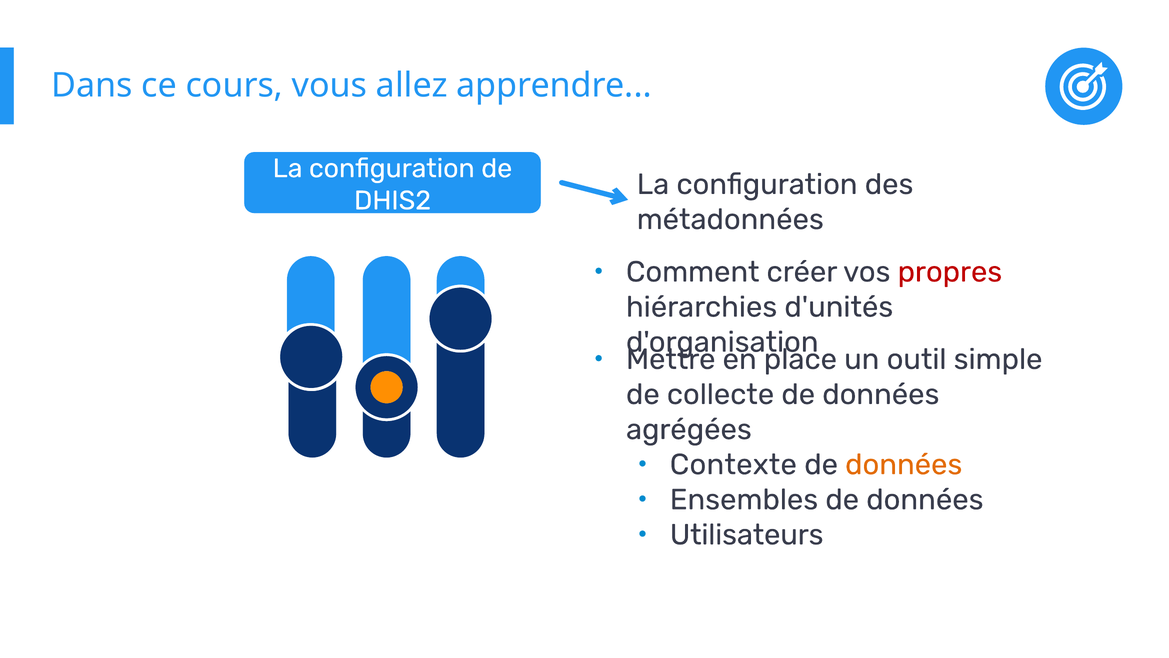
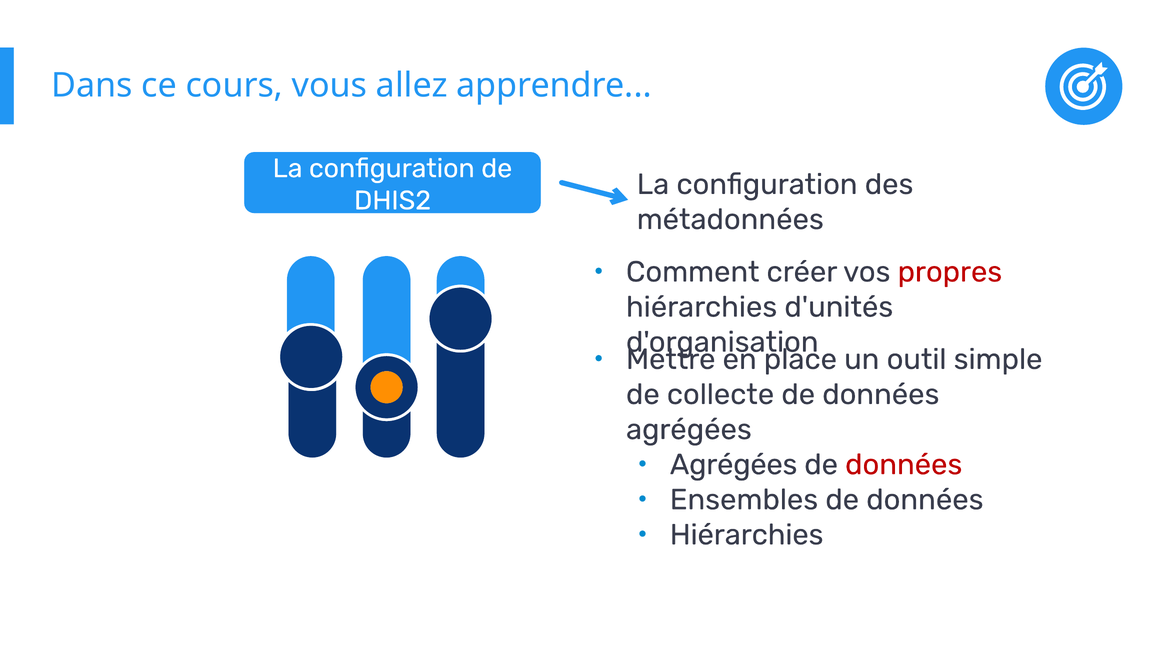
Contexte: Contexte -> Agrégées (734, 464)
données colour: orange -> red (904, 464)
Utilisateurs: Utilisateurs -> Hiérarchies (747, 534)
